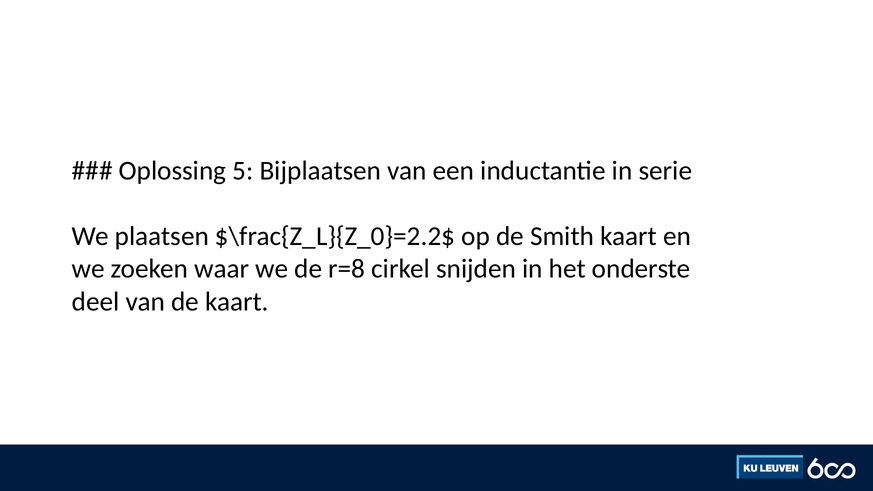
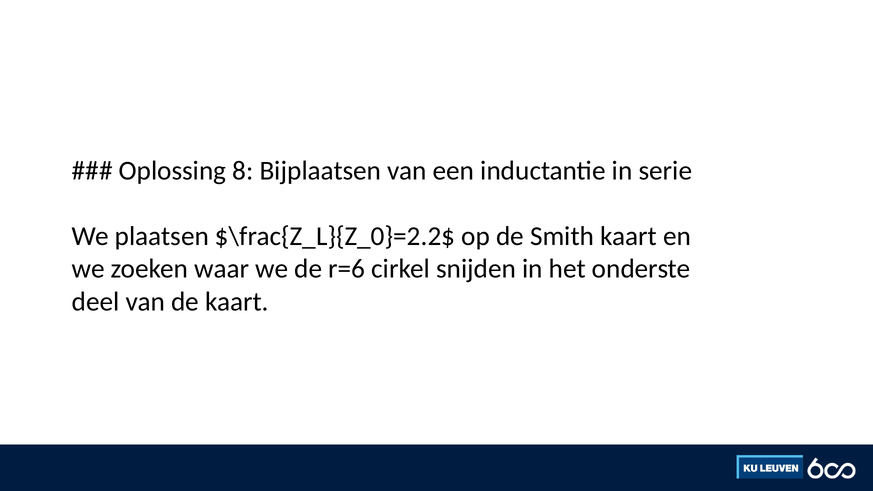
5: 5 -> 8 (243, 171)
r=8: r=8 -> r=6 (347, 269)
